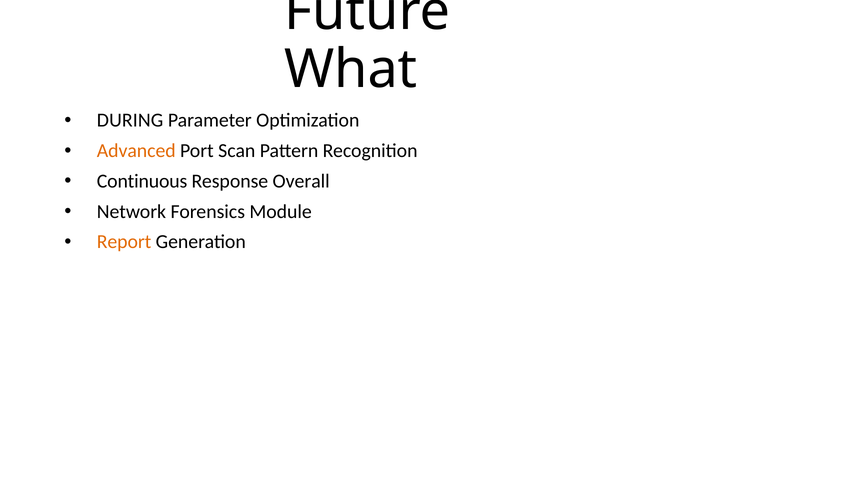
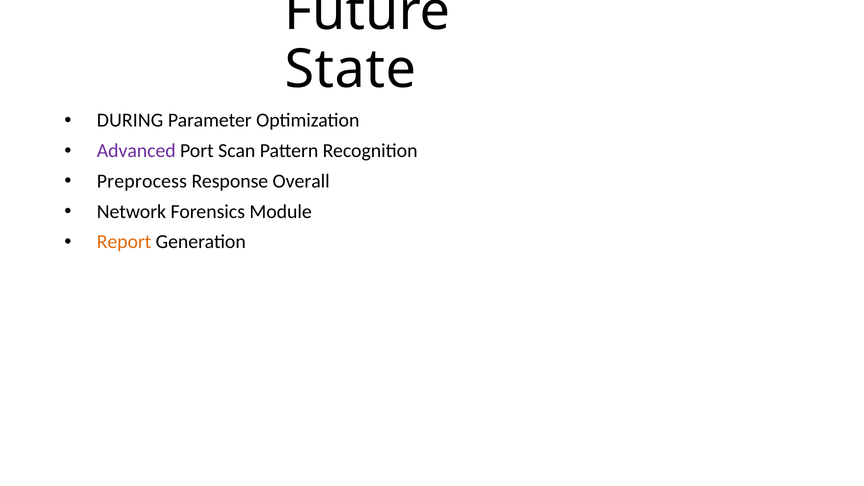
What: What -> State (350, 70)
Advanced colour: orange -> purple (136, 151)
Continuous: Continuous -> Preprocess (142, 181)
